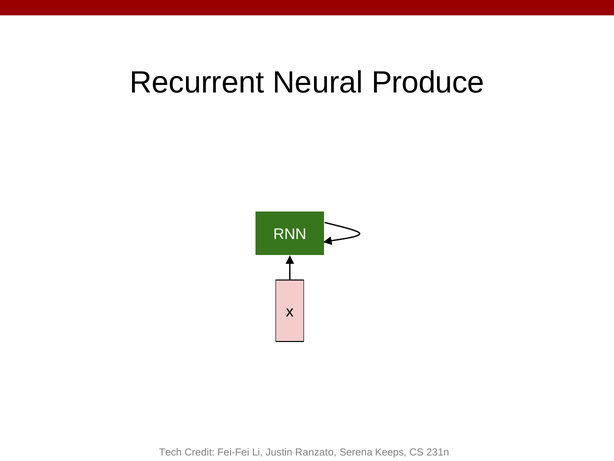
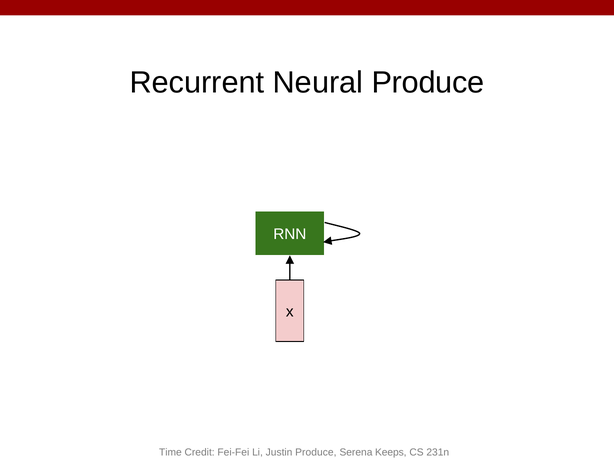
Tech: Tech -> Time (170, 452)
Justin Ranzato: Ranzato -> Produce (316, 452)
